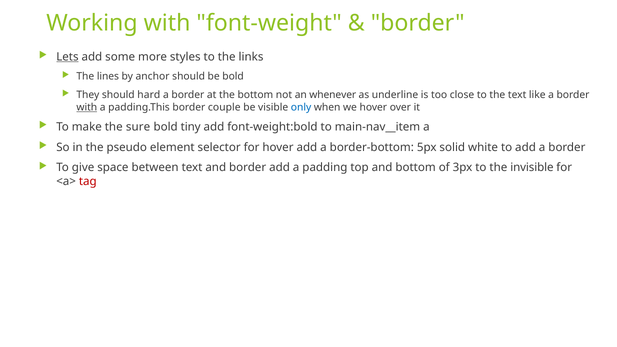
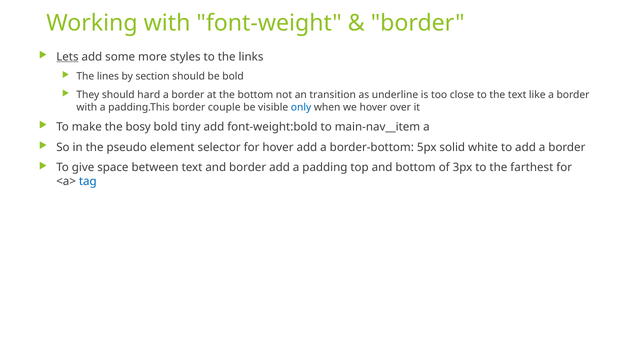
anchor: anchor -> section (153, 76)
whenever: whenever -> transition (333, 95)
with underline: present -> none (87, 107)
sure: sure -> bosy (138, 127)
invisible: invisible -> farthest (532, 168)
tag colour: red -> blue (88, 182)
